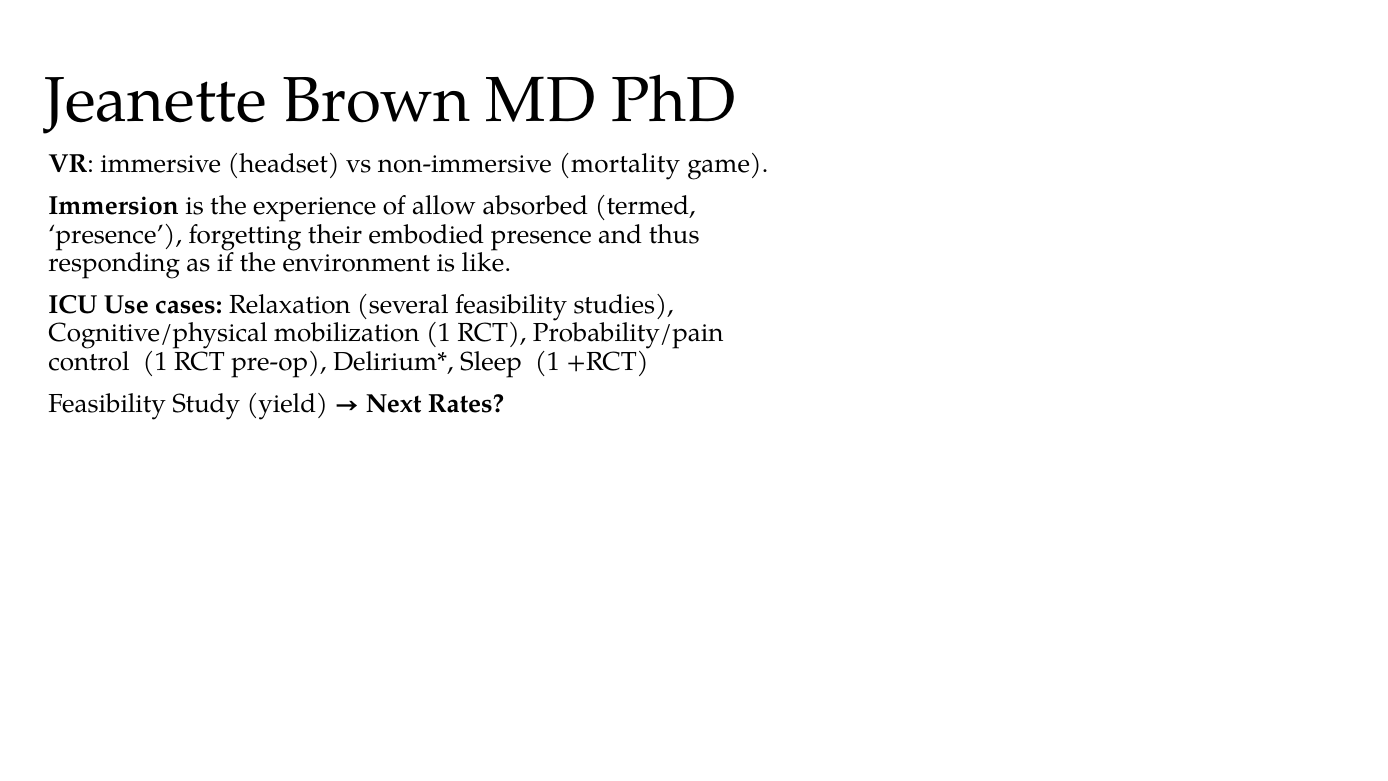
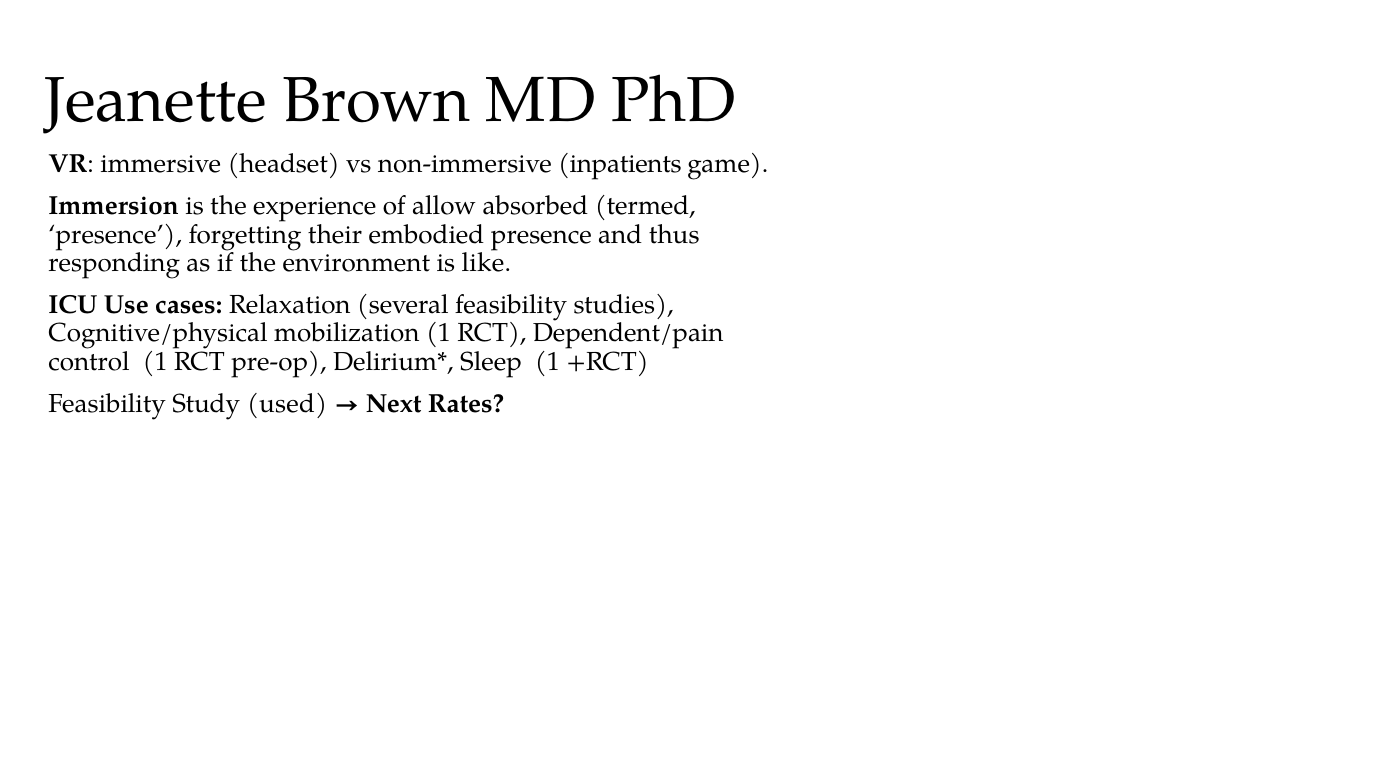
mortality: mortality -> inpatients (620, 164)
Probability/pain: Probability/pain -> Dependent/pain (628, 333)
yield: yield -> used (287, 404)
